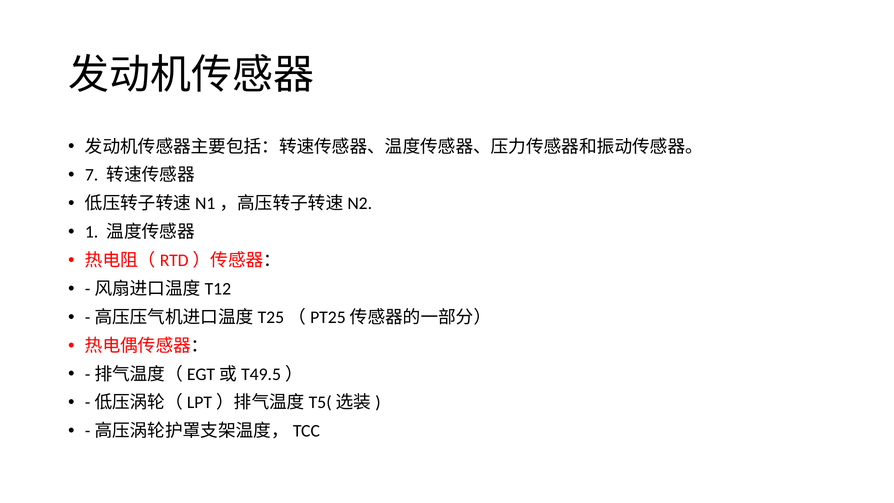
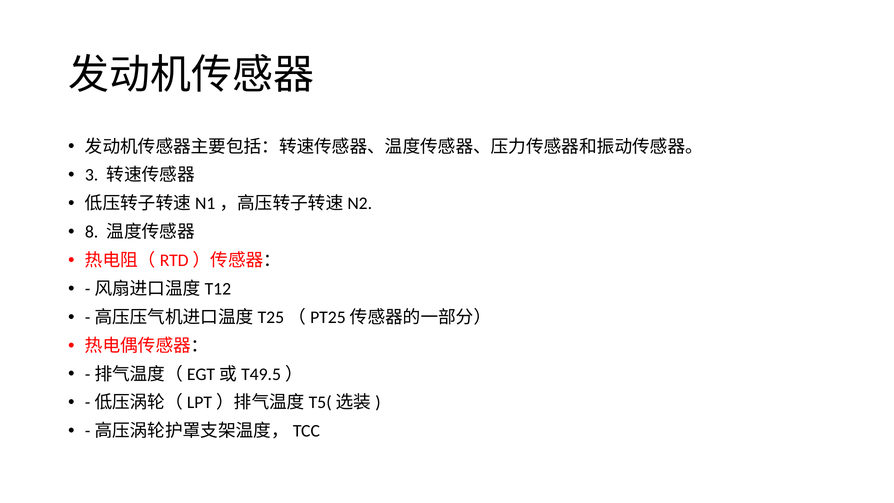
7: 7 -> 3 (92, 175)
1: 1 -> 8 (92, 232)
